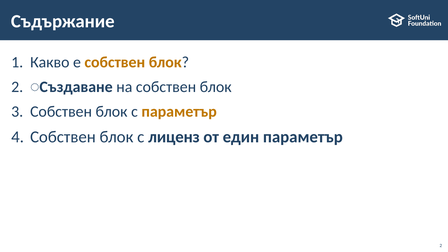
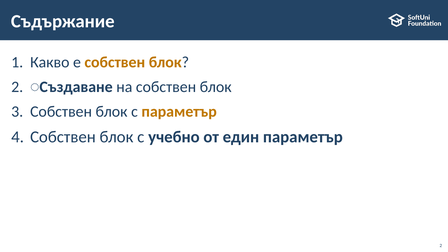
лиценз: лиценз -> учебно (174, 137)
